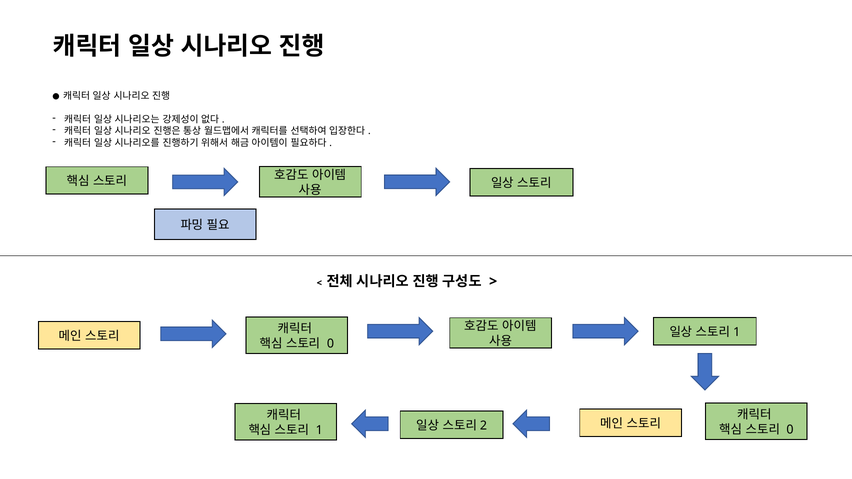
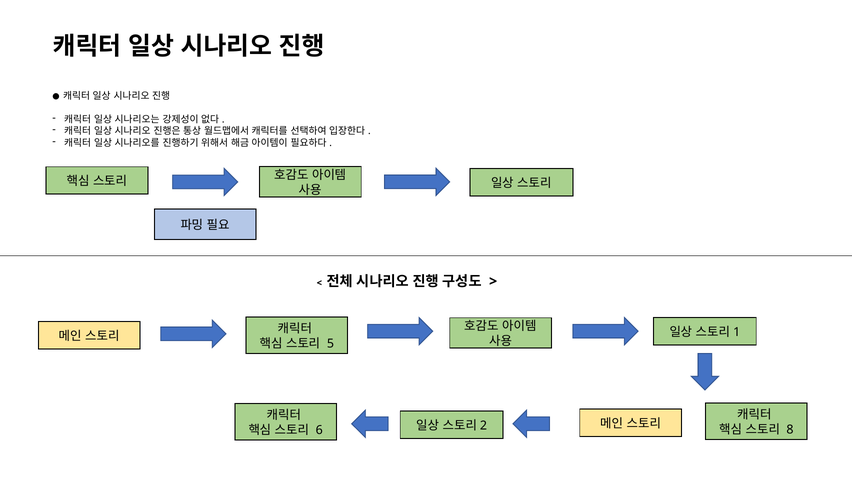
0: 0 -> 5 (330, 344)
0: 0 -> 8 (790, 430)
1: 1 -> 6 (319, 430)
